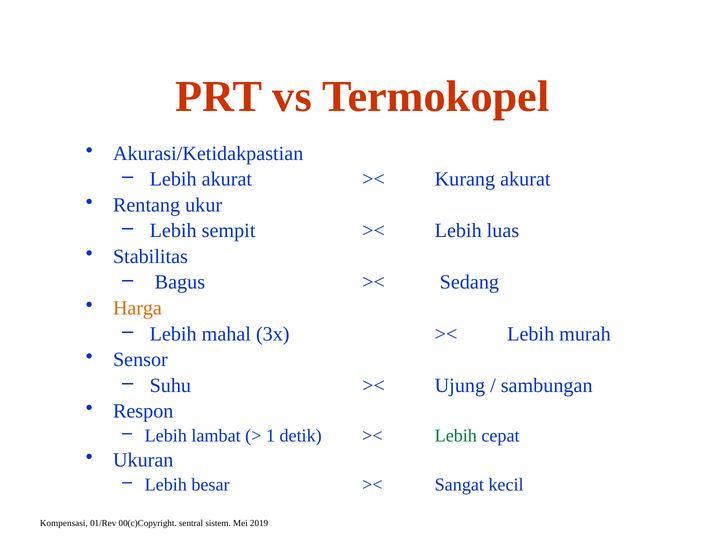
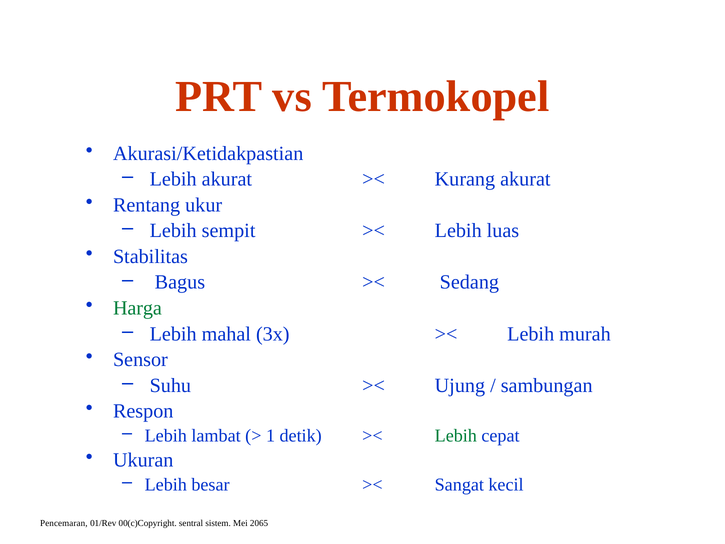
Harga colour: orange -> green (137, 308)
Kompensasi: Kompensasi -> Pencemaran (64, 523)
2019: 2019 -> 2065 (259, 523)
